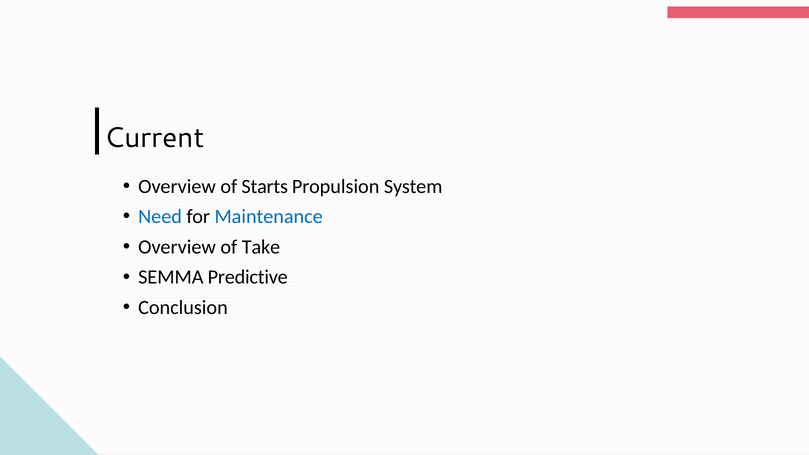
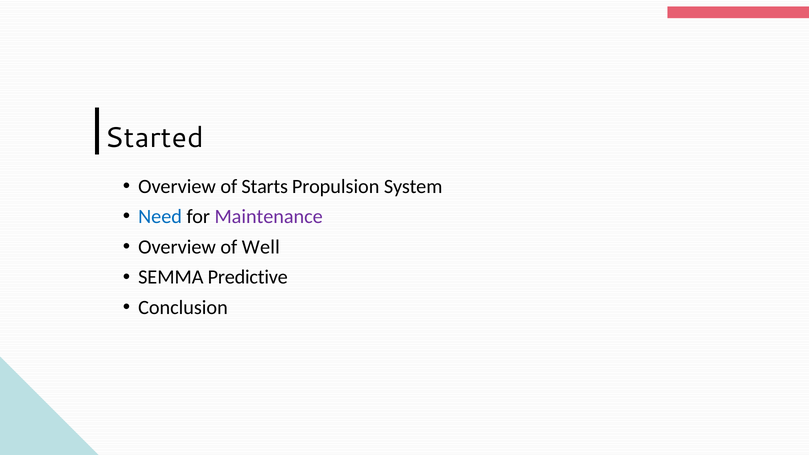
Current: Current -> Started (154, 138)
Maintenance colour: blue -> purple (269, 217)
Take: Take -> Well (261, 247)
